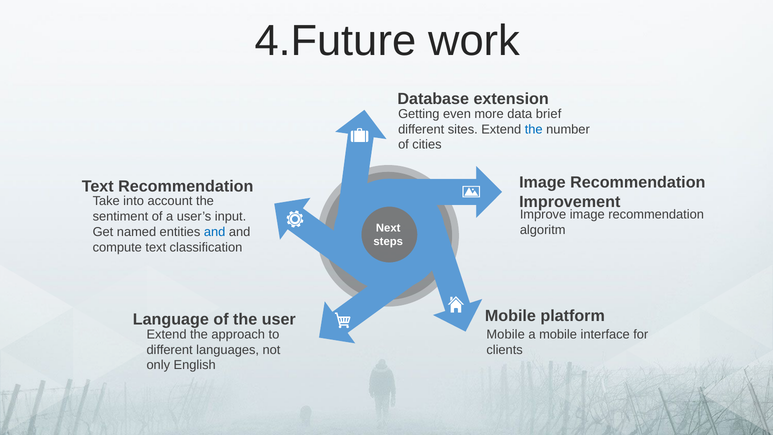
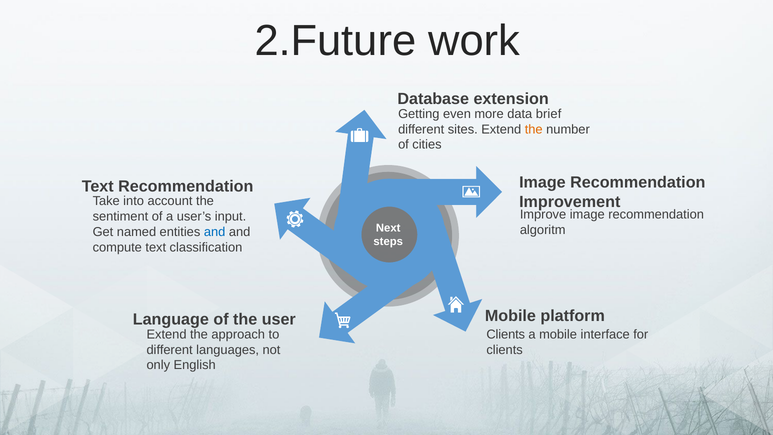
4.Future: 4.Future -> 2.Future (335, 41)
the colour: blue -> orange (534, 129)
Mobile: Mobile -> Clients (506, 334)
